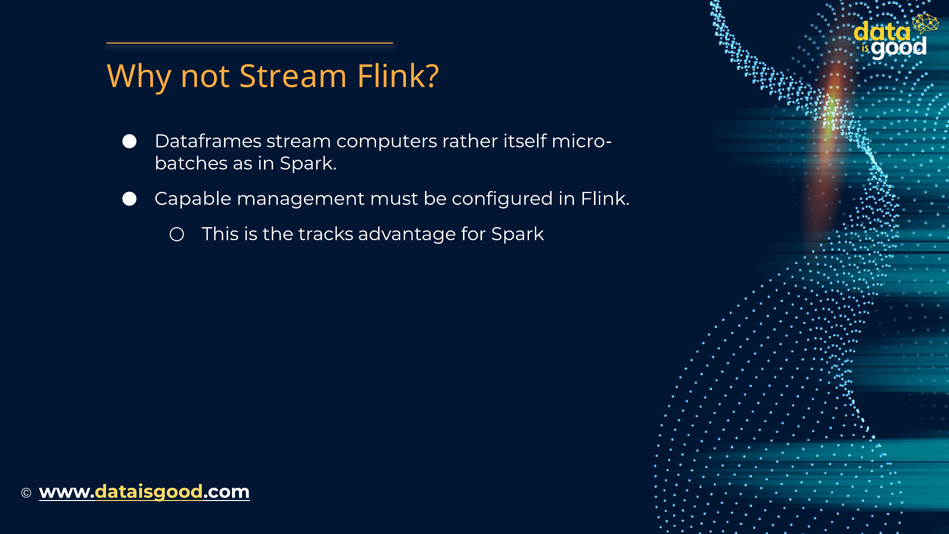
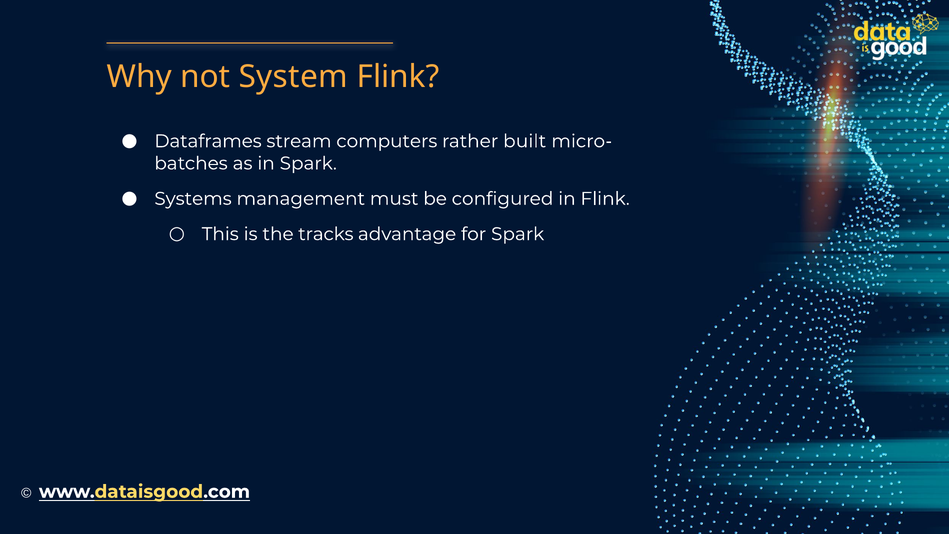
not Stream: Stream -> System (293, 77)
itself: itself -> built (525, 141)
Capable: Capable -> Systems (193, 199)
